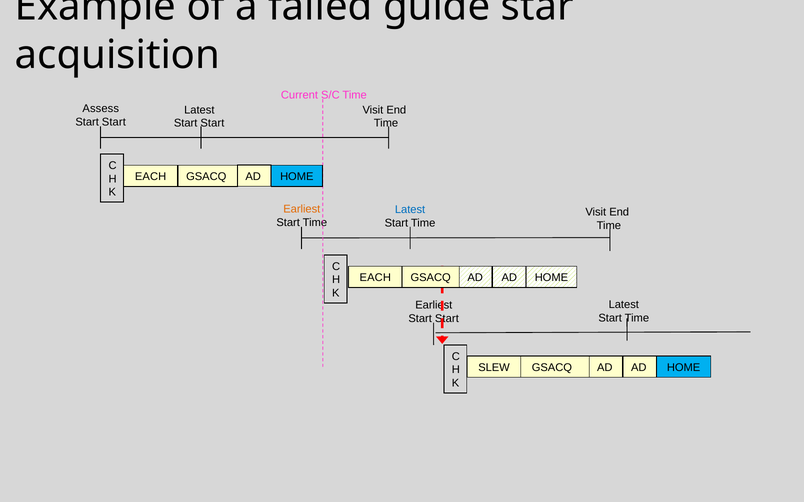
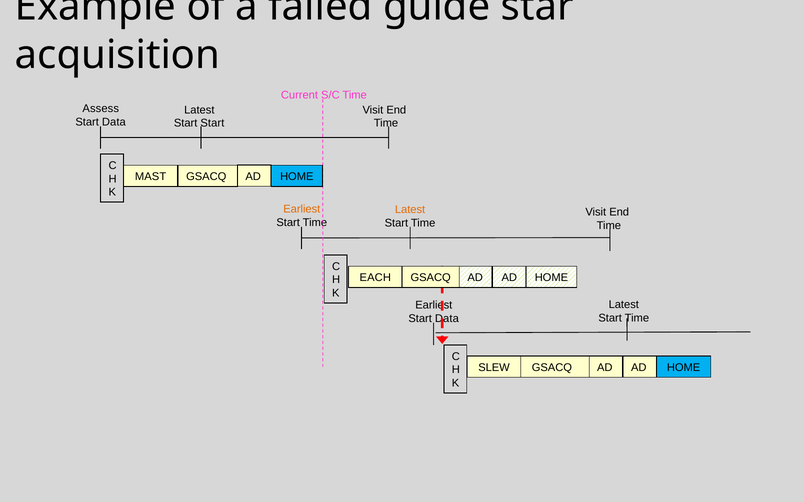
Start: Start -> Data (114, 122)
EACH: EACH -> MAST (151, 177)
Latest colour: blue -> orange (410, 210)
Start: Start -> Data (447, 319)
